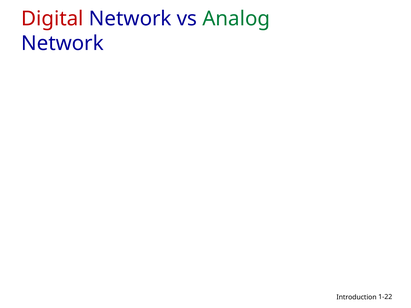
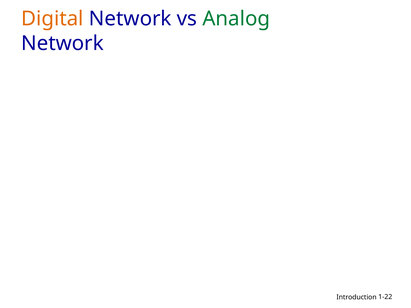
Digital colour: red -> orange (52, 19)
